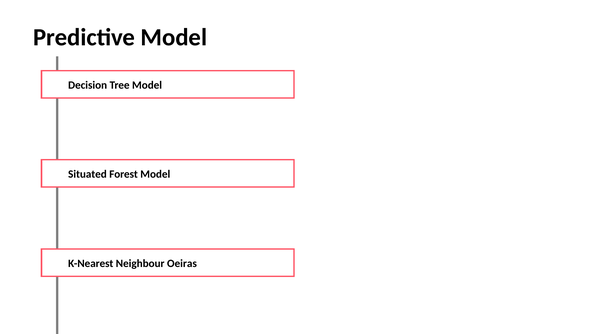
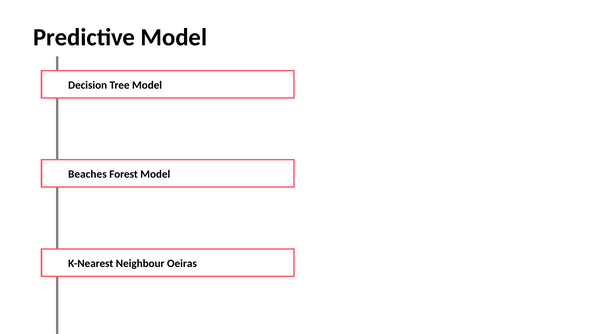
Situated: Situated -> Beaches (87, 174)
